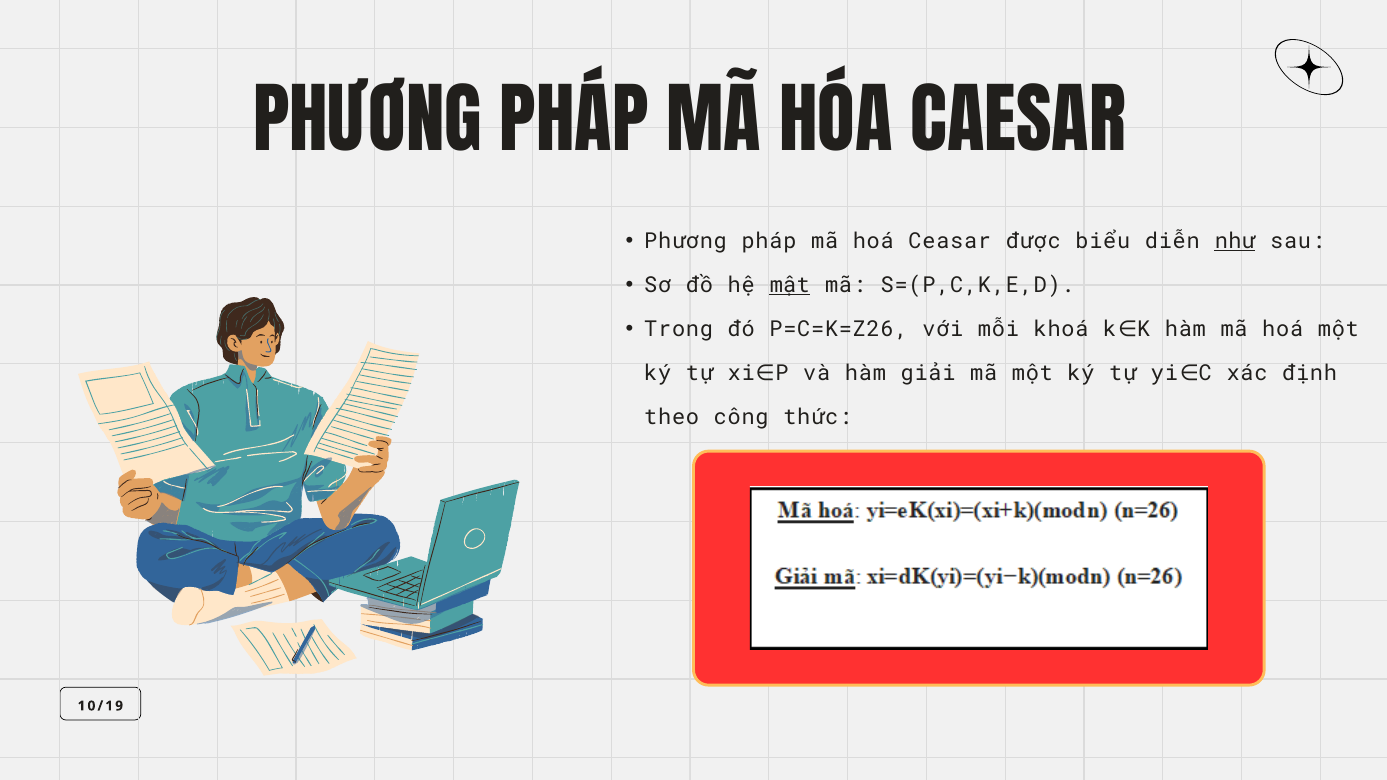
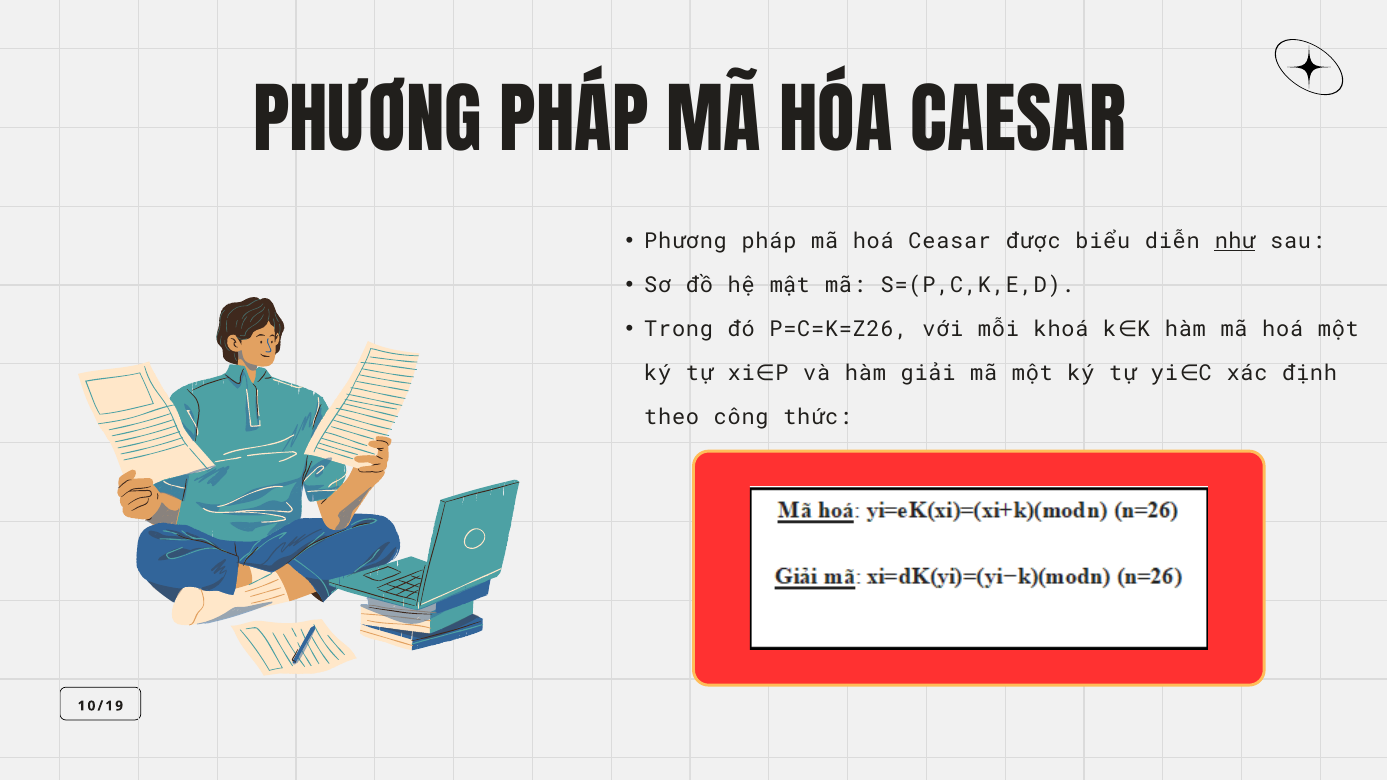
mật underline: present -> none (790, 285)
